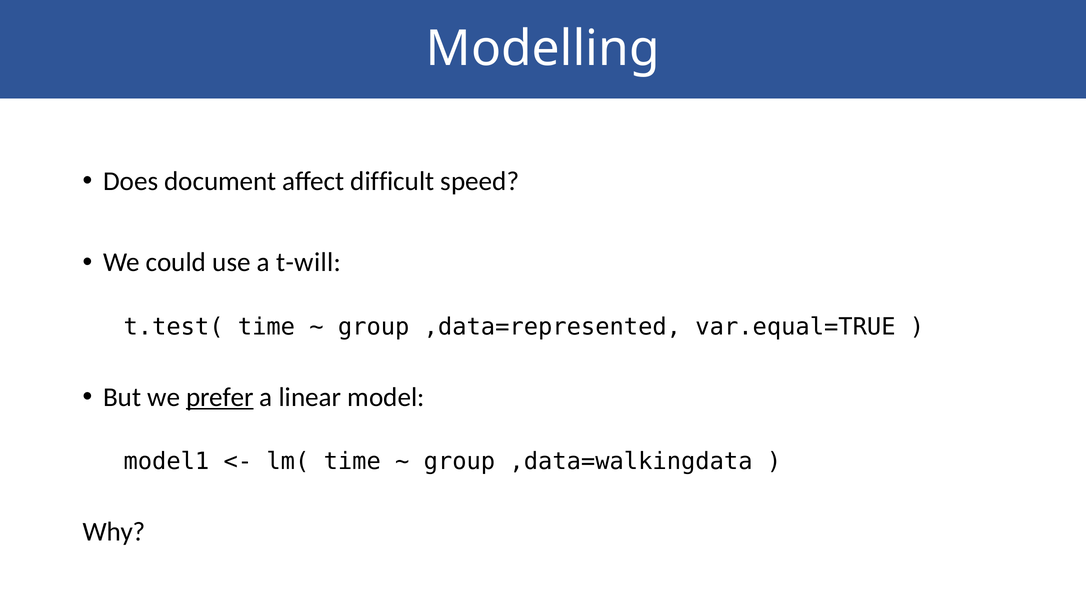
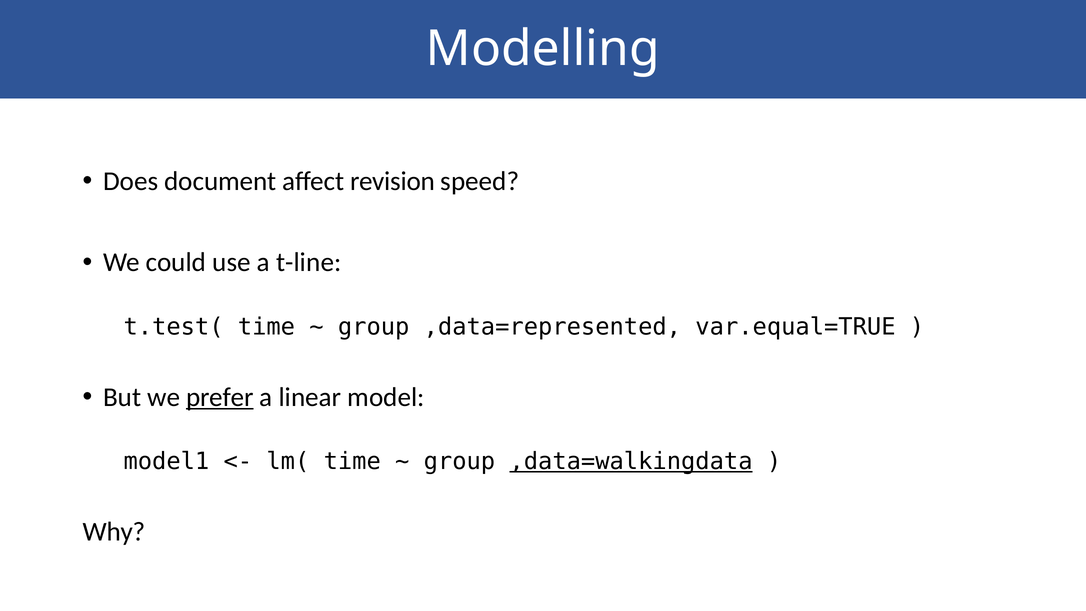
difficult: difficult -> revision (393, 181)
t-will: t-will -> t-line (309, 262)
,data=walkingdata underline: none -> present (631, 461)
